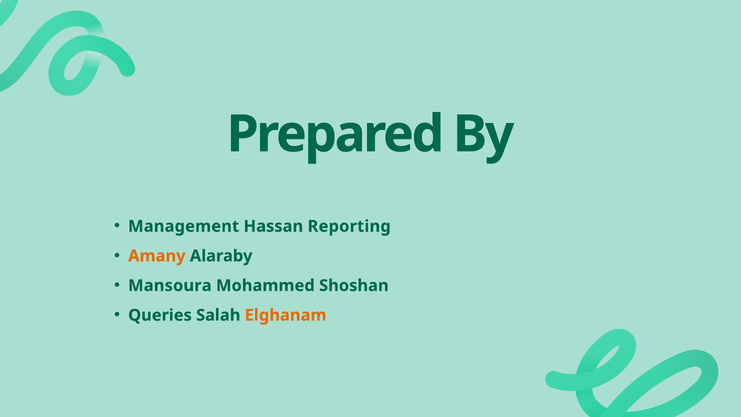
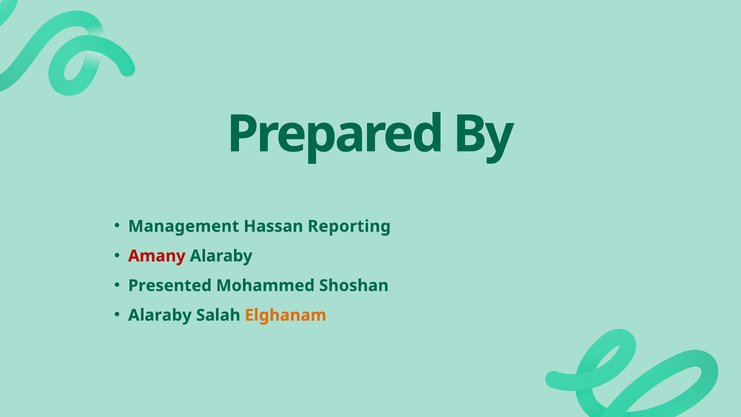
Amany colour: orange -> red (157, 256)
Mansoura: Mansoura -> Presented (170, 285)
Queries: Queries -> Alaraby (160, 315)
